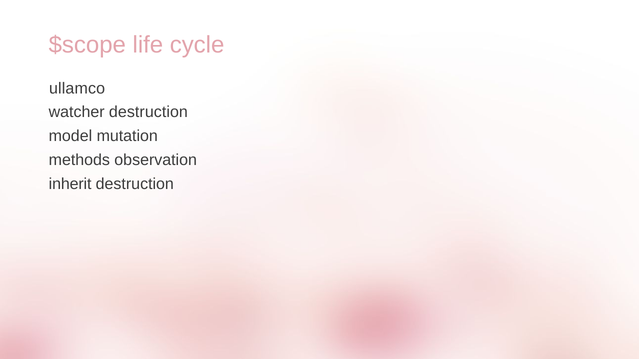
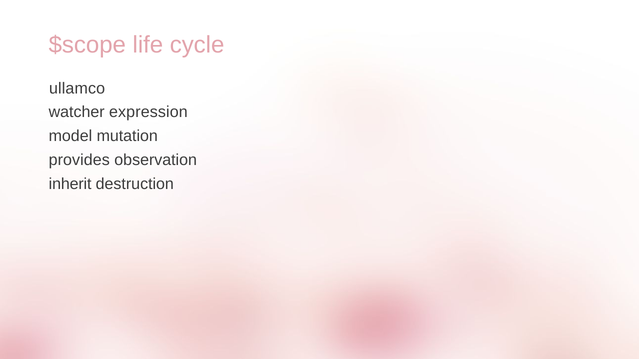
watcher destruction: destruction -> expression (148, 112)
methods: methods -> provides (79, 160)
